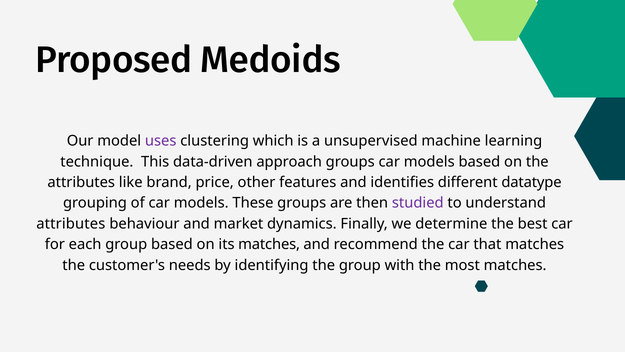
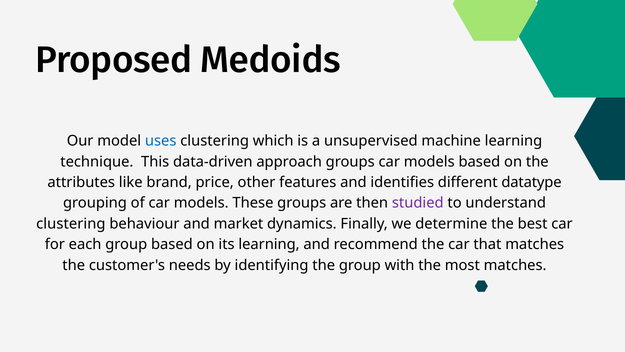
uses colour: purple -> blue (161, 141)
attributes: attributes -> clustering (71, 224)
its matches: matches -> learning (269, 244)
